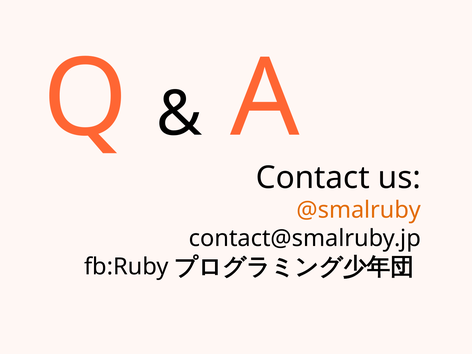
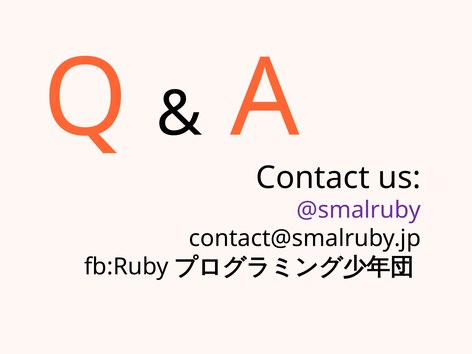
@smalruby colour: orange -> purple (359, 210)
